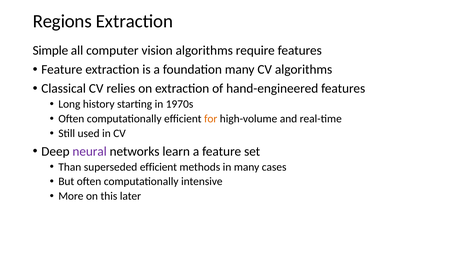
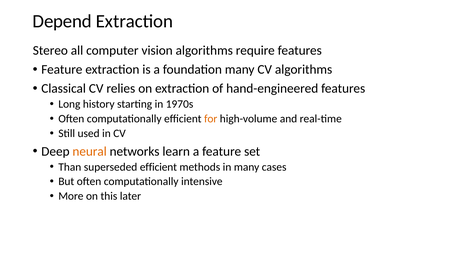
Regions: Regions -> Depend (62, 21)
Simple: Simple -> Stereo (50, 51)
neural colour: purple -> orange (90, 152)
